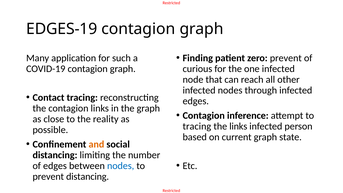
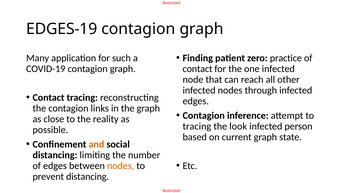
zero prevent: prevent -> practice (286, 58)
curious: curious -> contact (197, 69)
the links: links -> look (238, 126)
nodes colour: blue -> orange (121, 166)
